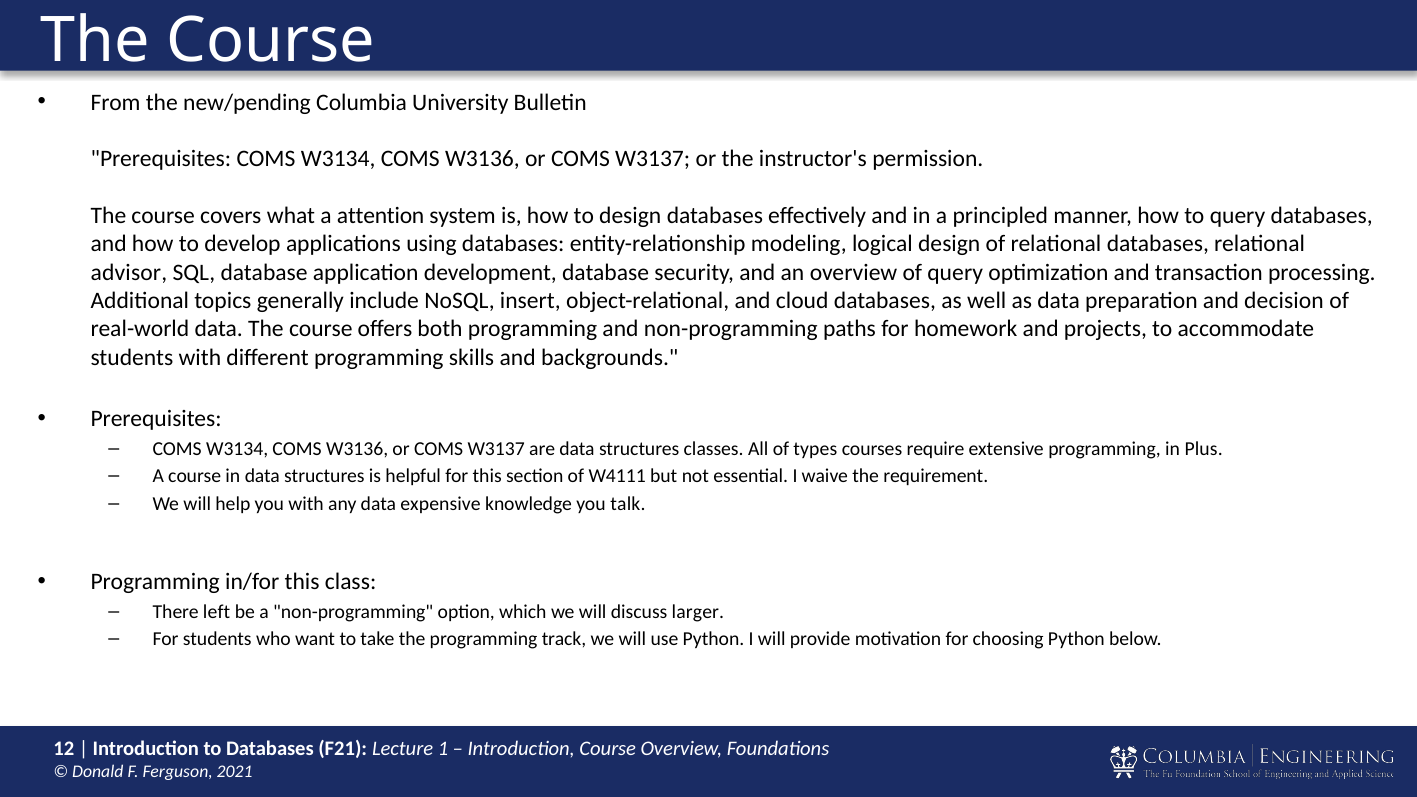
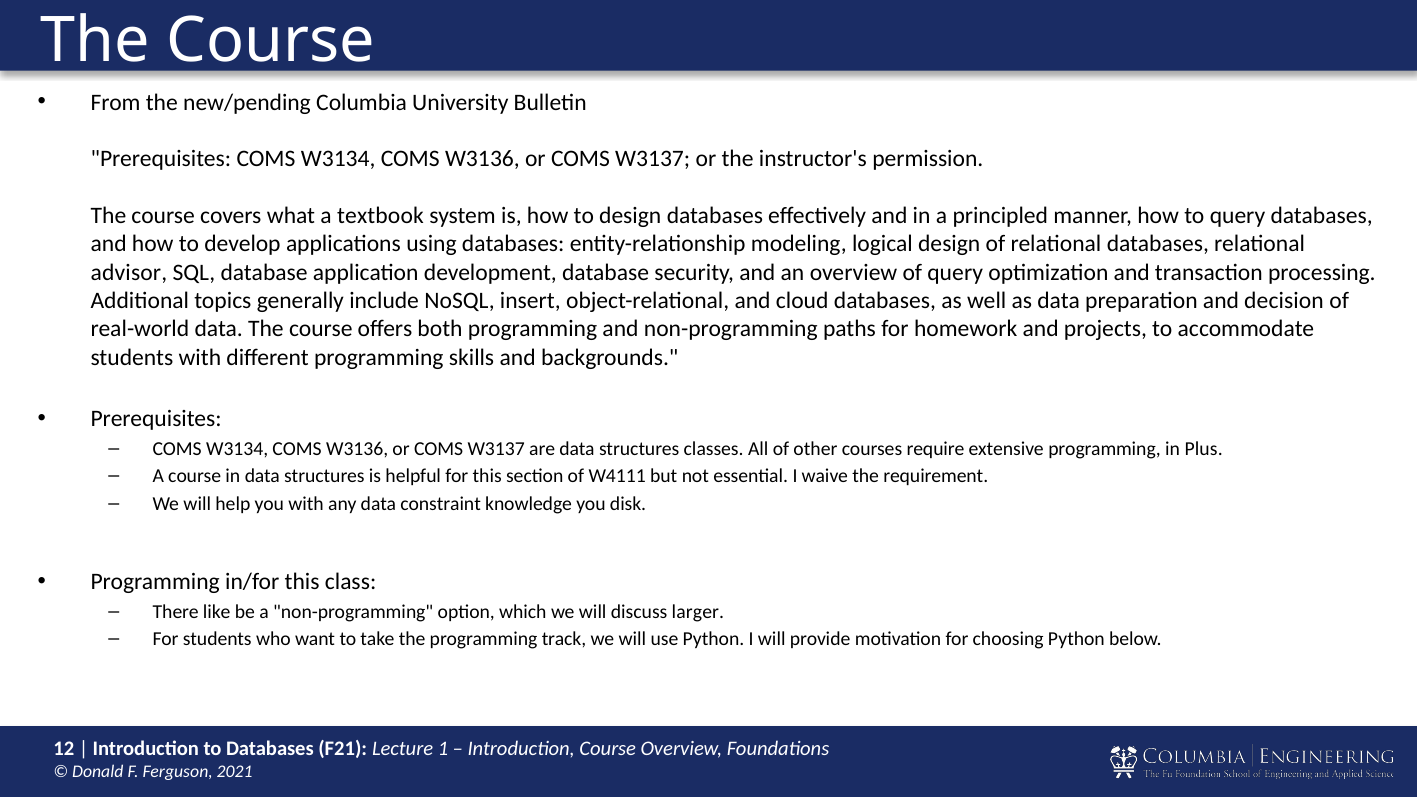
attention: attention -> textbook (380, 216)
types: types -> other (815, 449)
expensive: expensive -> constraint (441, 504)
talk: talk -> disk (628, 504)
left: left -> like (217, 612)
